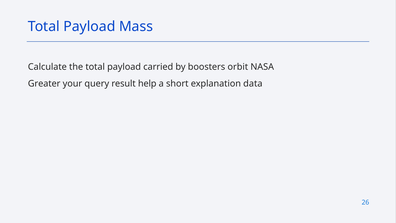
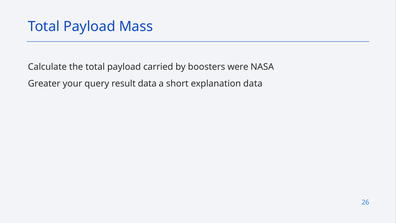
orbit: orbit -> were (238, 67)
result help: help -> data (147, 83)
